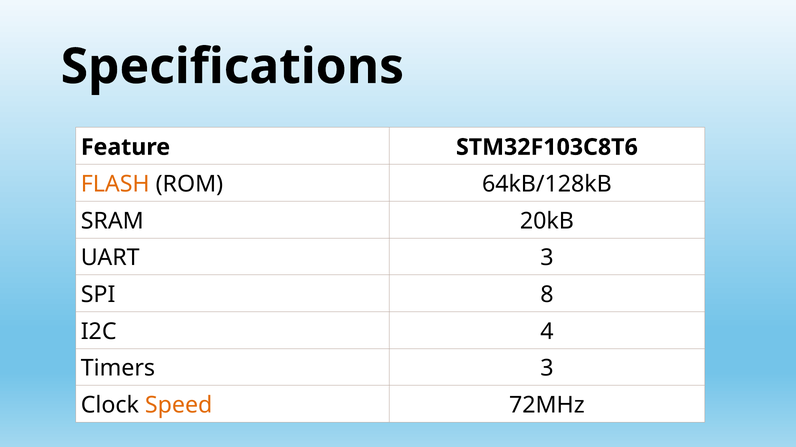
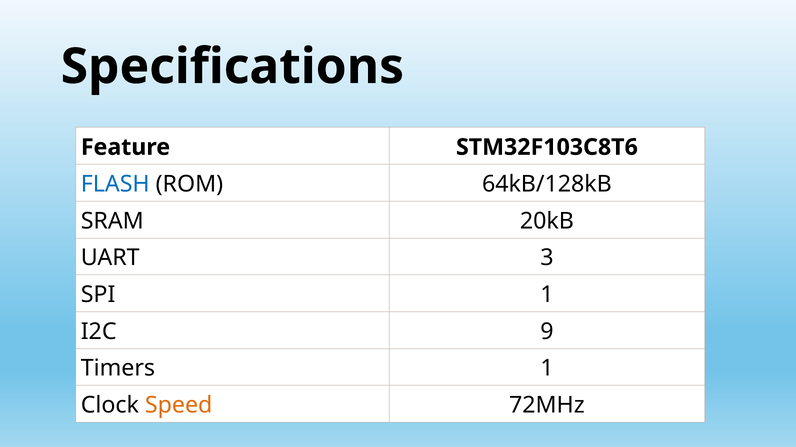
FLASH colour: orange -> blue (115, 184)
SPI 8: 8 -> 1 (547, 295)
4: 4 -> 9 (547, 332)
Timers 3: 3 -> 1 (547, 369)
